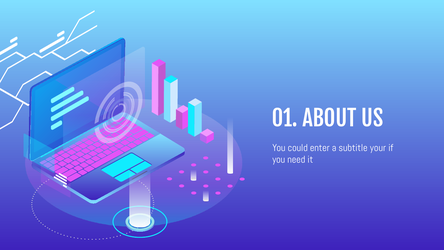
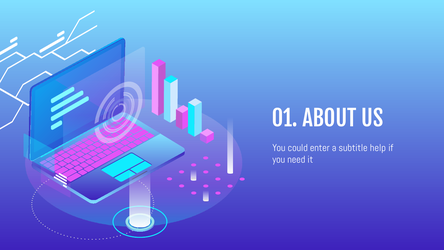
your: your -> help (378, 148)
